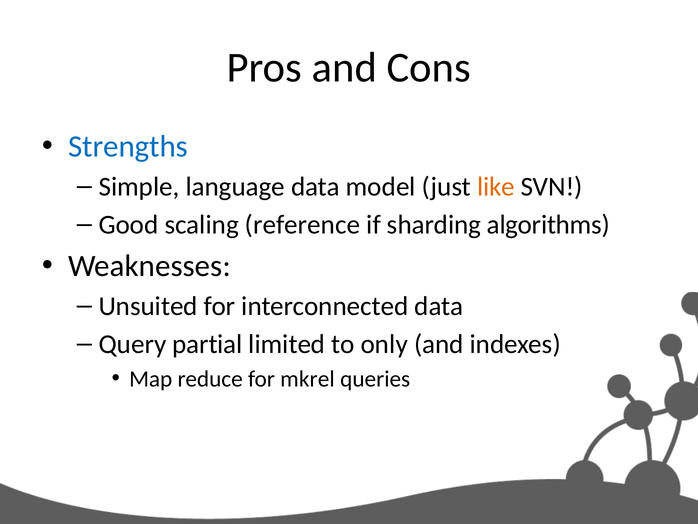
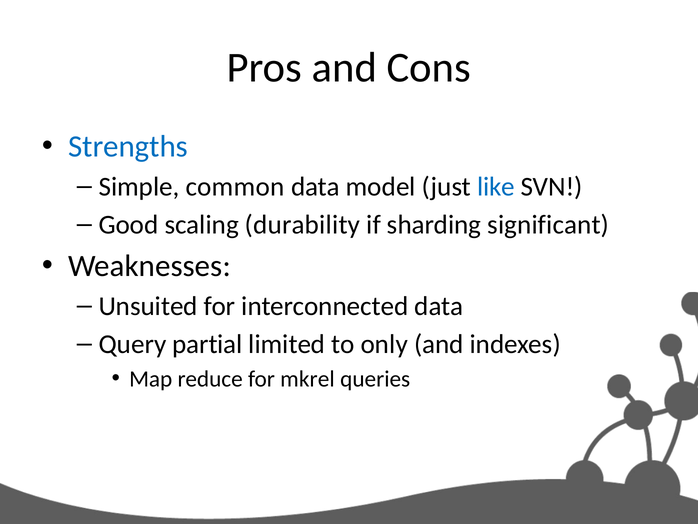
language: language -> common (235, 187)
like colour: orange -> blue (496, 187)
reference: reference -> durability (302, 225)
algorithms: algorithms -> significant (548, 225)
